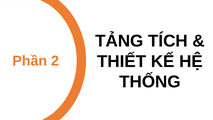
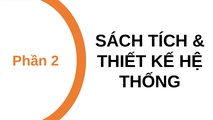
TẢNG: TẢNG -> SÁCH (119, 41)
